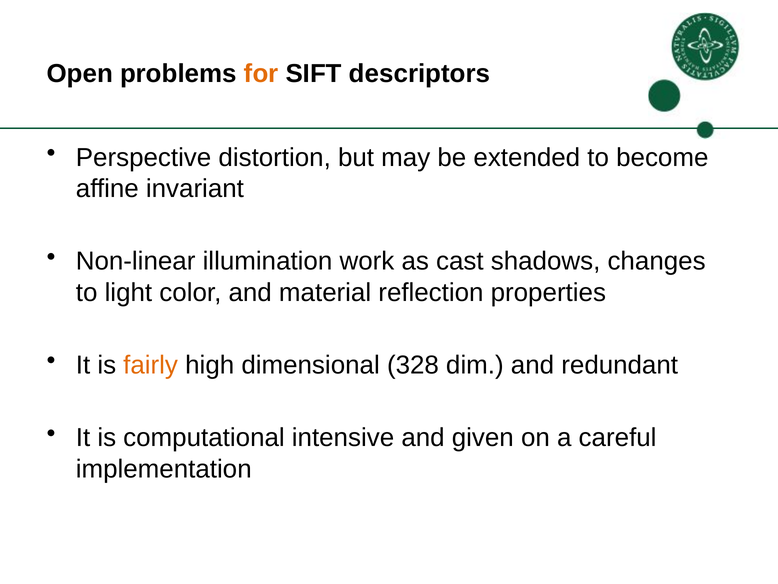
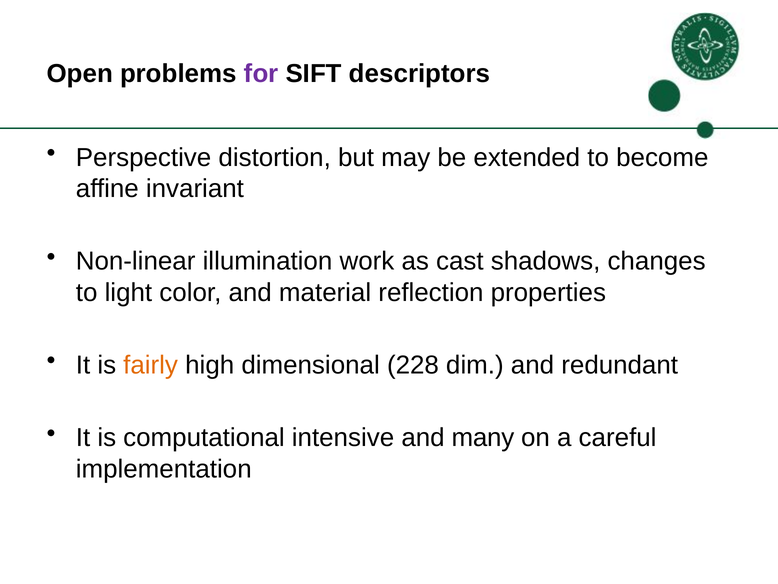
for colour: orange -> purple (261, 74)
328: 328 -> 228 (413, 365)
given: given -> many (483, 437)
